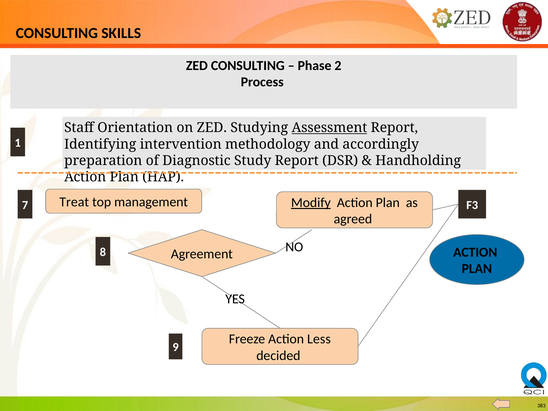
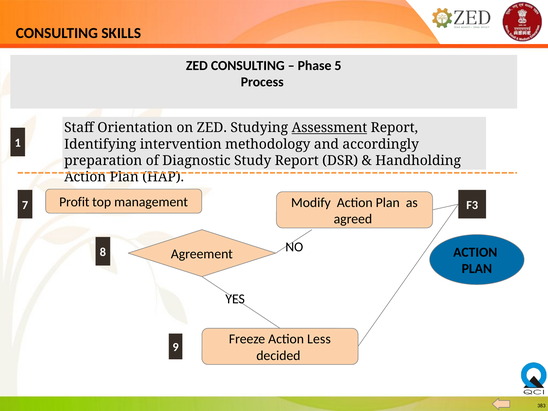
2: 2 -> 5 (338, 66)
Treat: Treat -> Profit (74, 202)
Modify underline: present -> none (311, 203)
